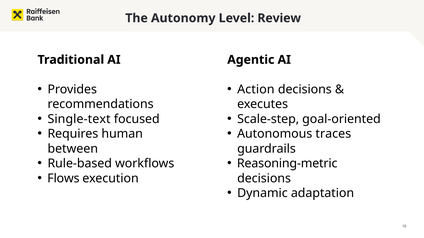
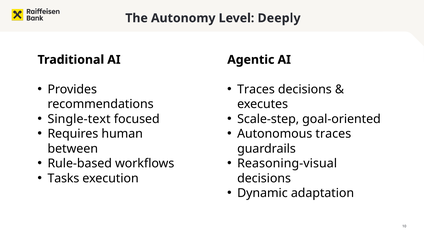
Review: Review -> Deeply (279, 18)
Action: Action -> Traces (256, 90)
Reasoning-metric: Reasoning-metric -> Reasoning-visual (287, 164)
Flows: Flows -> Tasks (63, 179)
